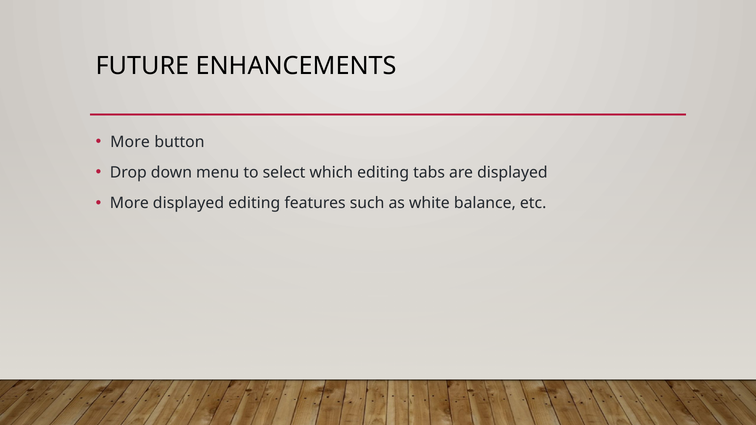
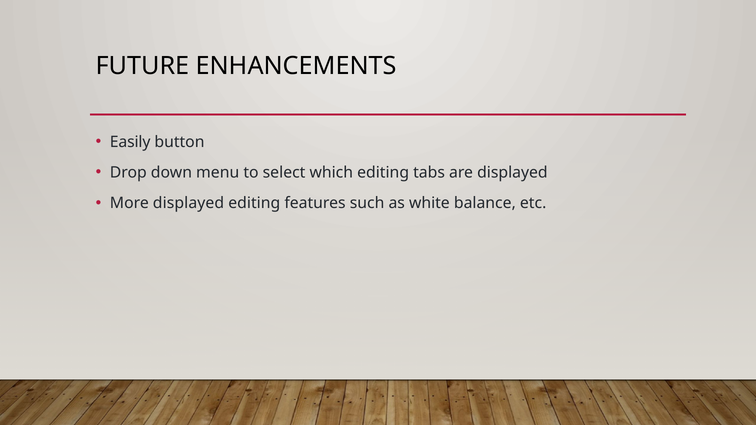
More: More -> Easily (130, 142)
